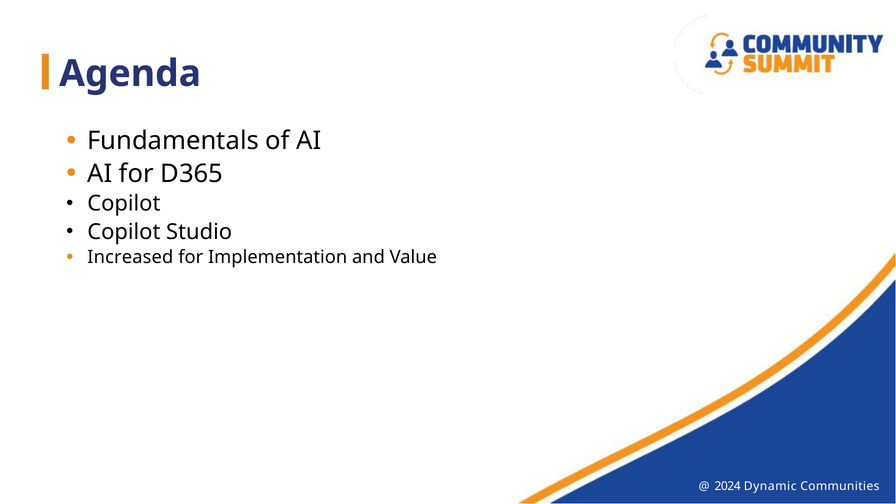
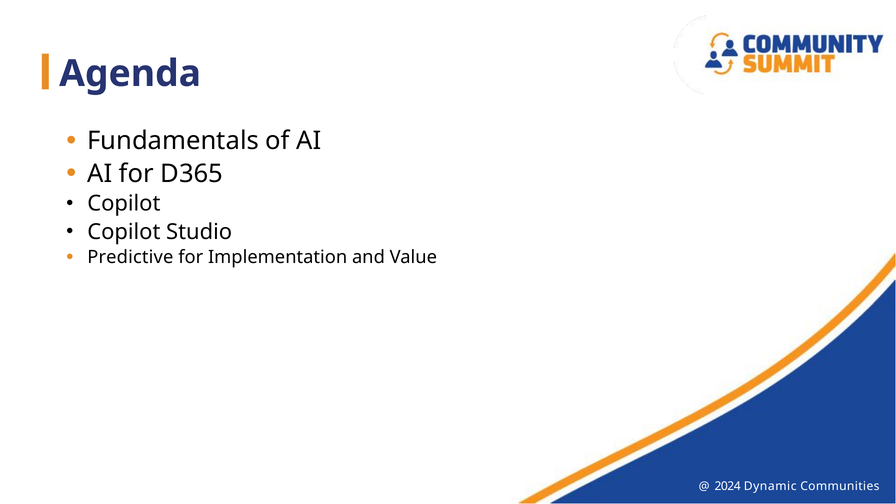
Increased: Increased -> Predictive (130, 257)
